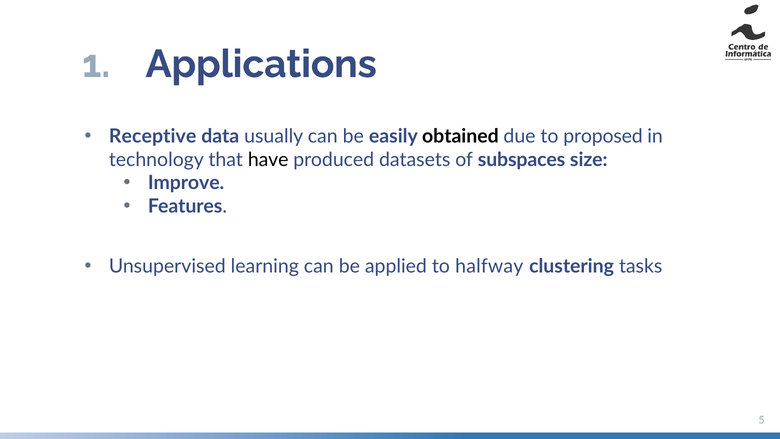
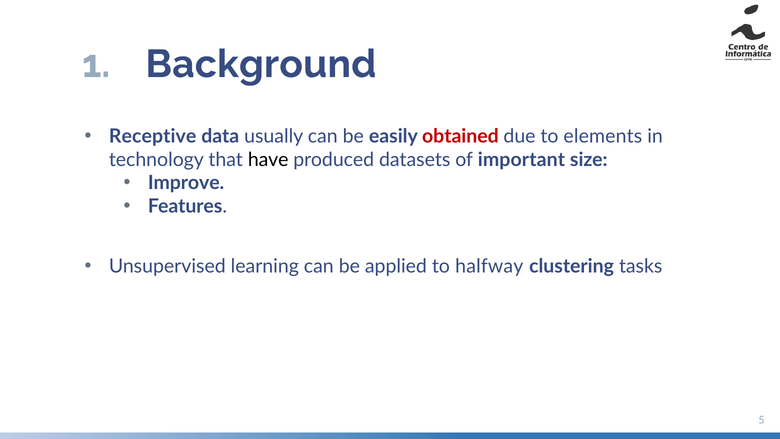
Applications: Applications -> Background (261, 64)
obtained colour: black -> red (460, 136)
proposed: proposed -> elements (603, 136)
subspaces: subspaces -> important (521, 159)
